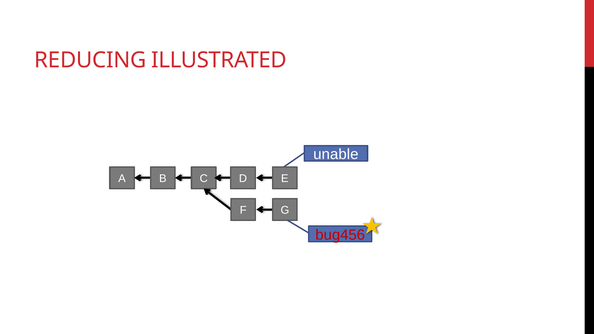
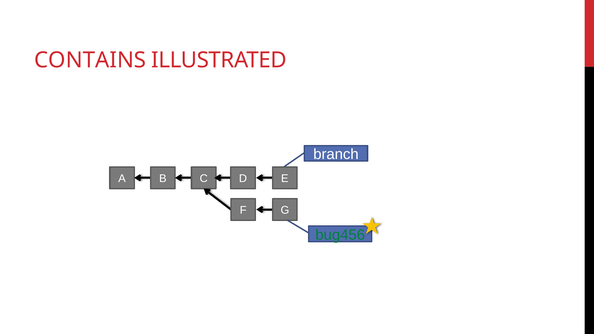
REDUCING: REDUCING -> CONTAINS (90, 60)
unable: unable -> branch (336, 154)
bug456 colour: red -> green (340, 235)
